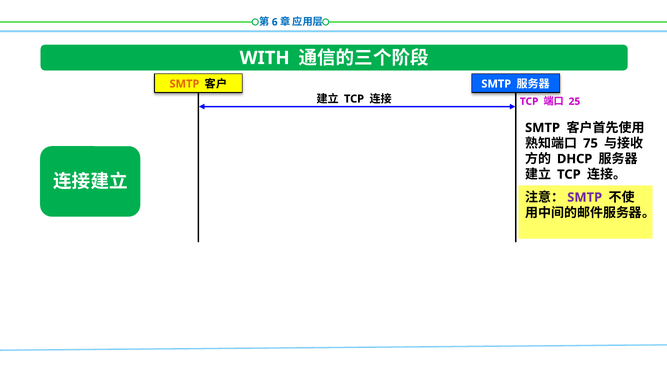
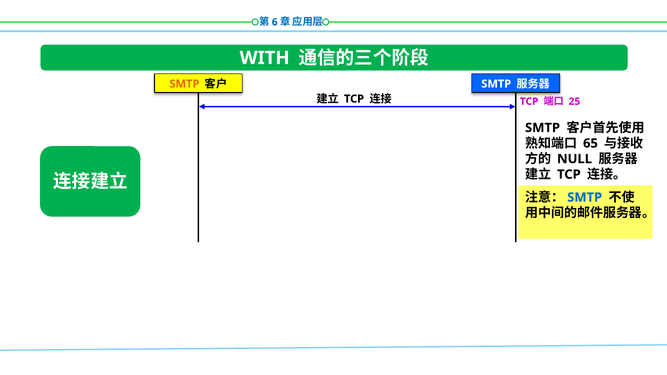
75: 75 -> 65 (590, 143)
DHCP: DHCP -> NULL (575, 159)
SMTP colour: purple -> blue (585, 197)
